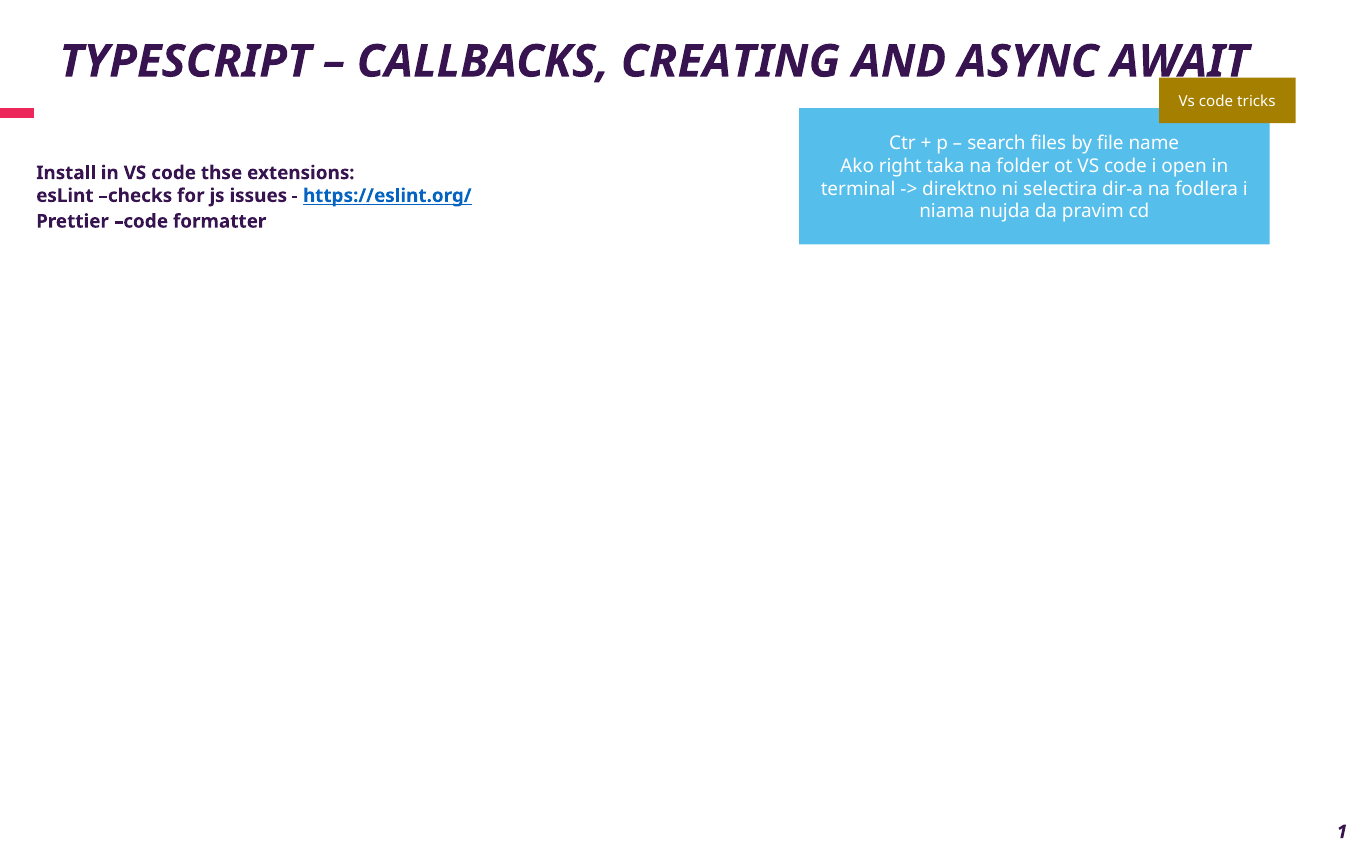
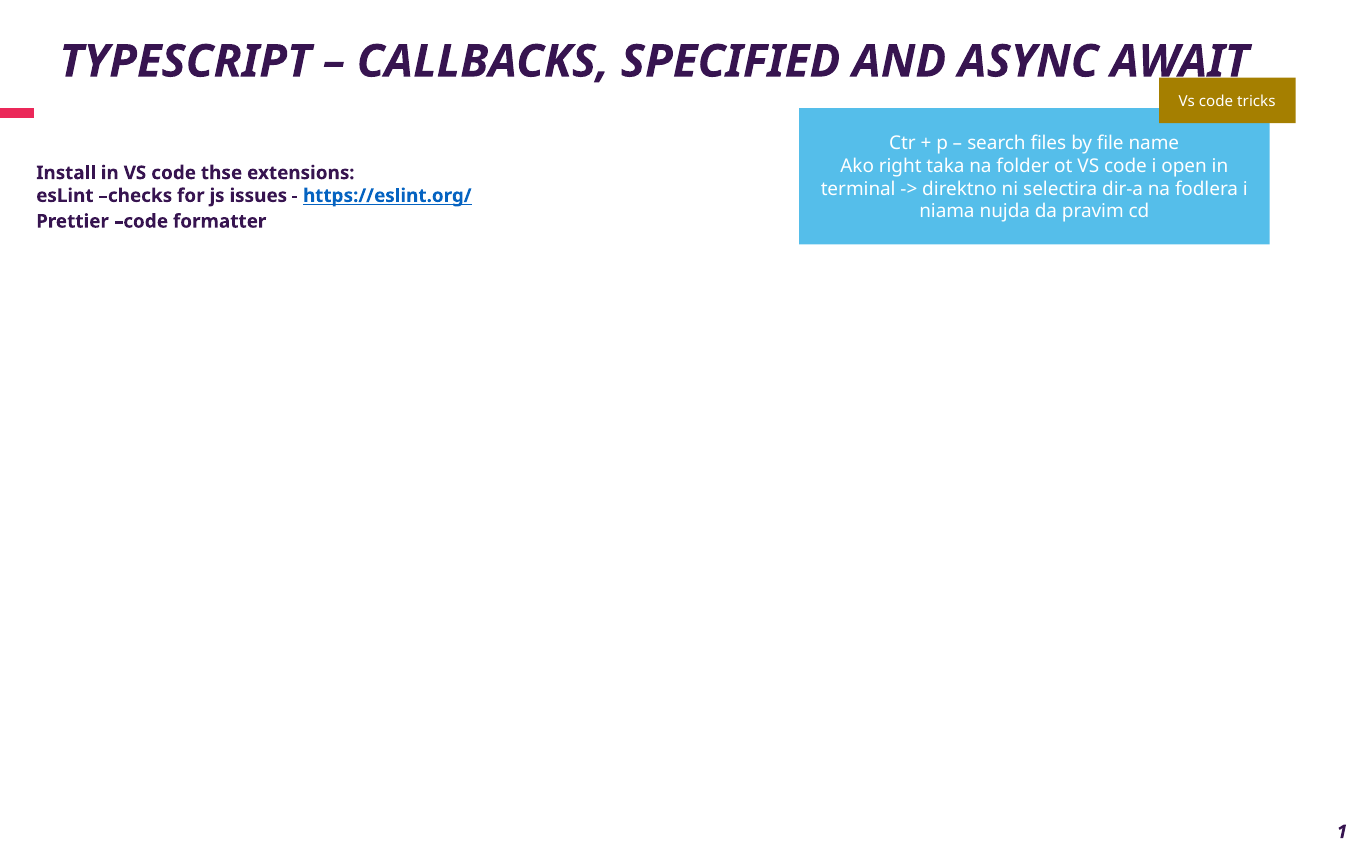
CREATING: CREATING -> SPECIFIED (731, 62)
